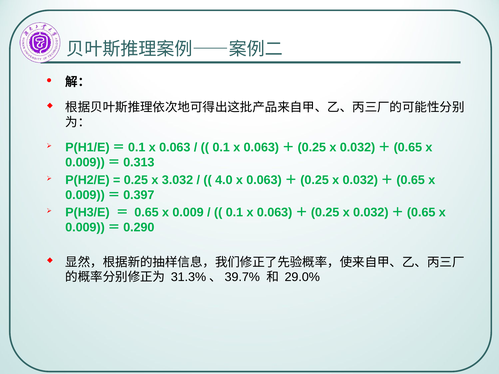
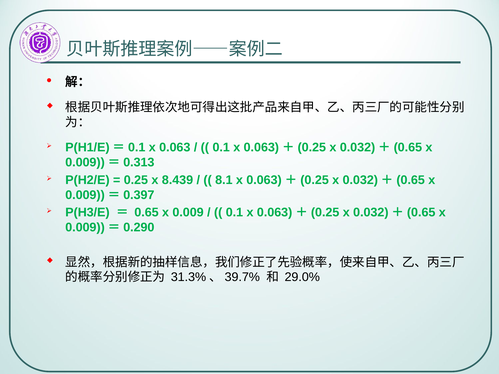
3.032: 3.032 -> 8.439 (178, 180)
4.0: 4.0 -> 8.1 (224, 180)
